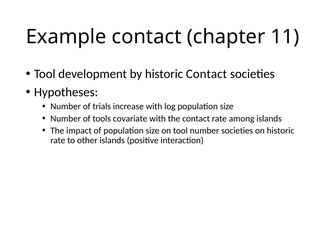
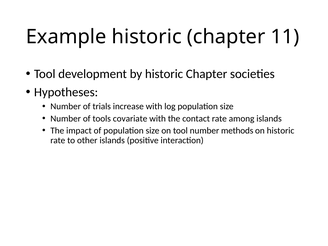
Example contact: contact -> historic (147, 37)
by historic Contact: Contact -> Chapter (207, 74)
number societies: societies -> methods (237, 131)
